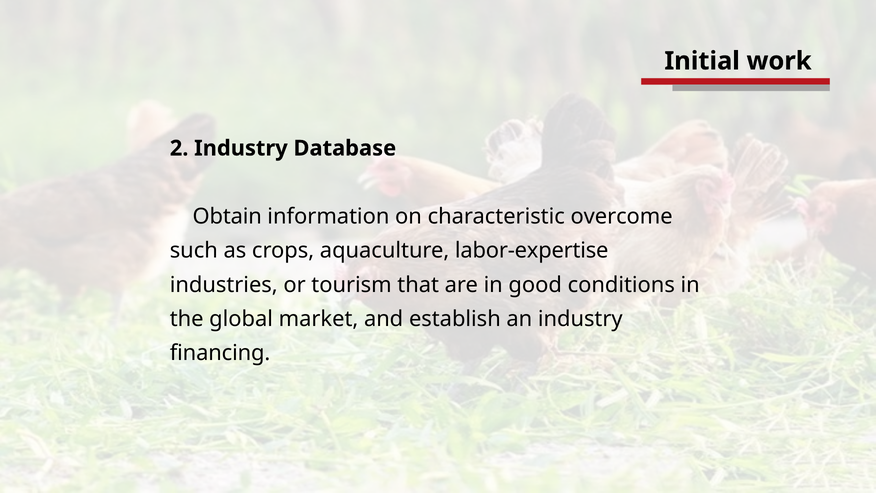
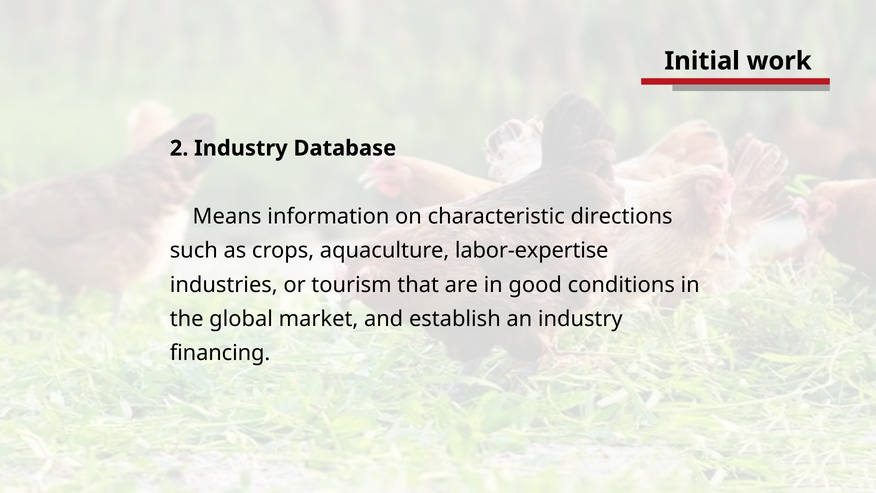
Obtain: Obtain -> Means (227, 216)
overcome: overcome -> directions (622, 216)
